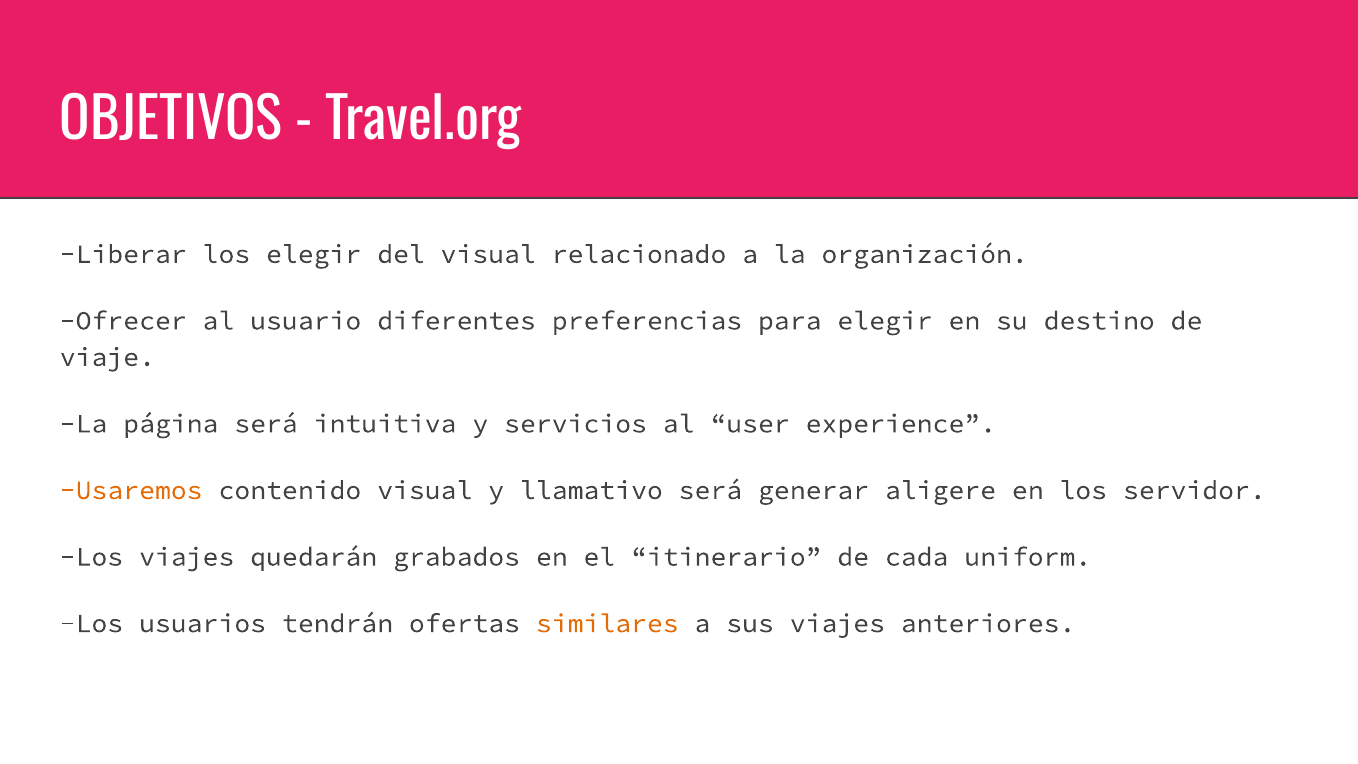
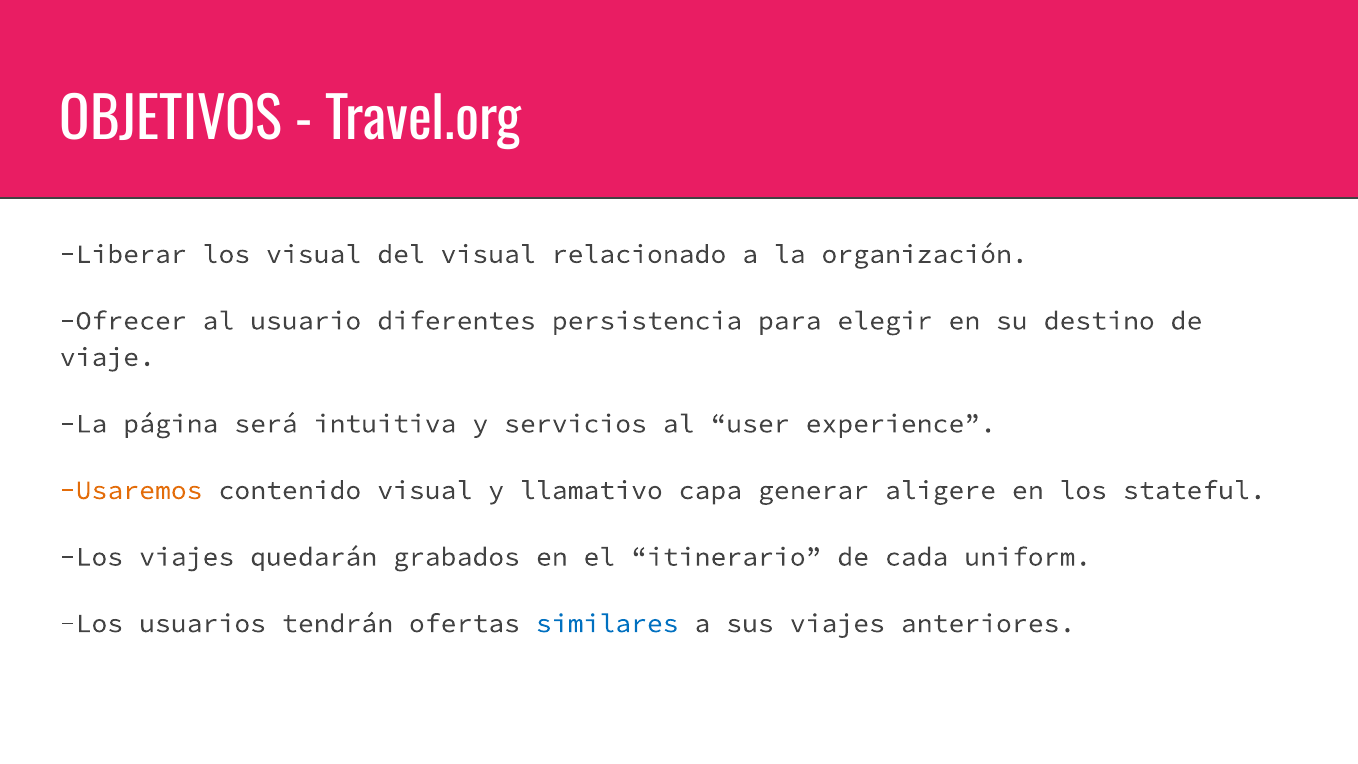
los elegir: elegir -> visual (314, 254)
preferencias: preferencias -> persistencia (647, 321)
llamativo será: será -> capa (710, 490)
servidor: servidor -> stateful (1194, 490)
similares colour: orange -> blue (607, 623)
